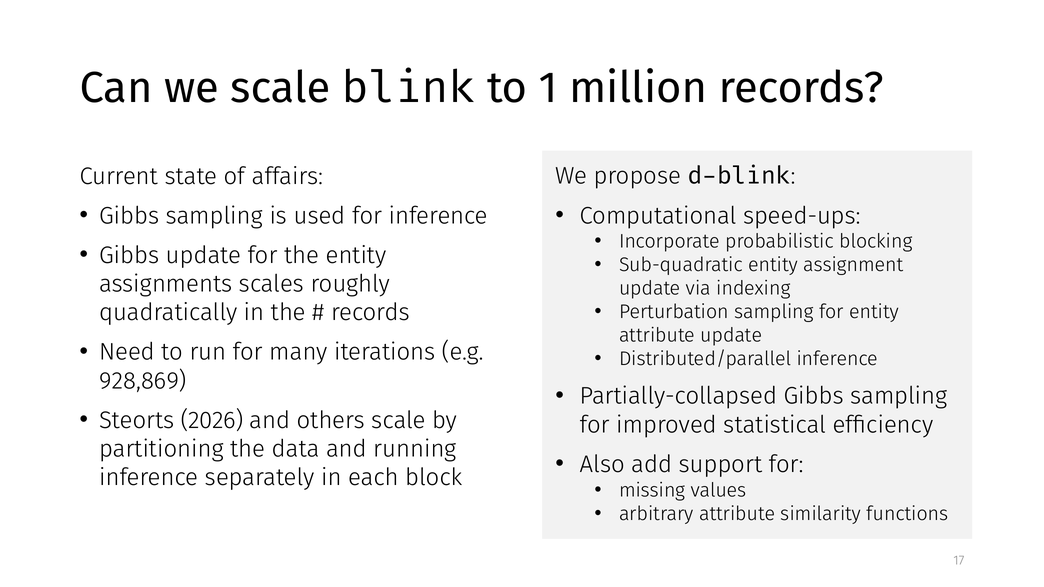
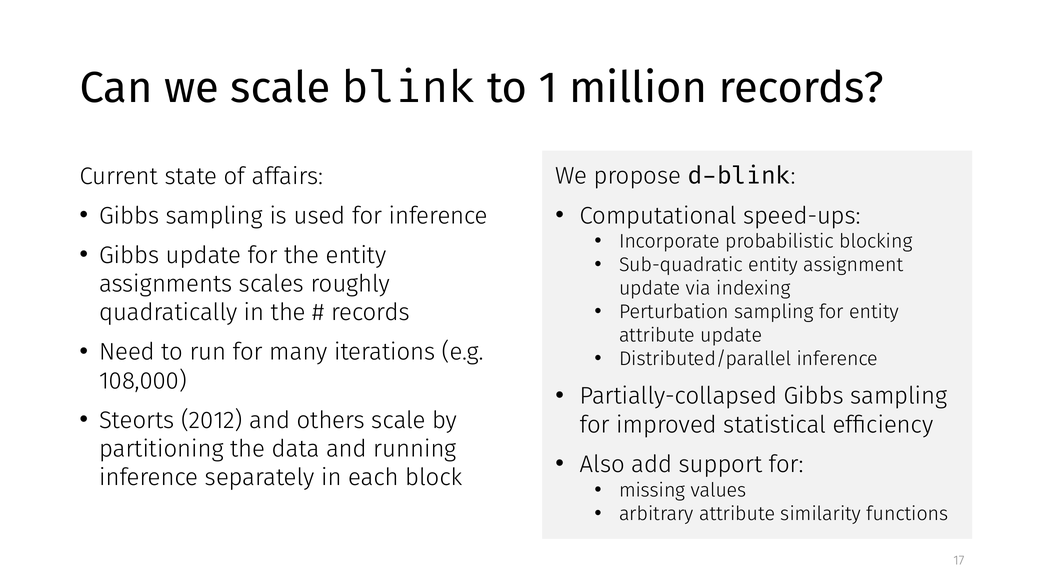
928,869: 928,869 -> 108,000 (143, 381)
2026: 2026 -> 2012 (212, 420)
